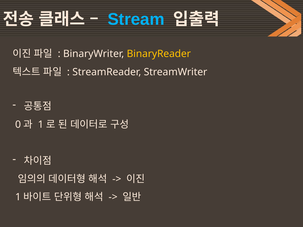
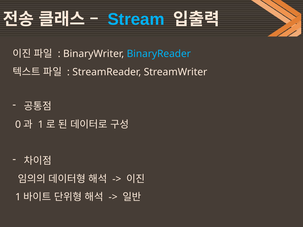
BinaryReader colour: yellow -> light blue (159, 54)
